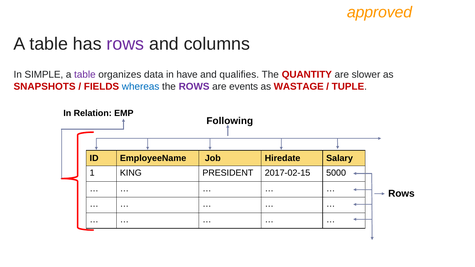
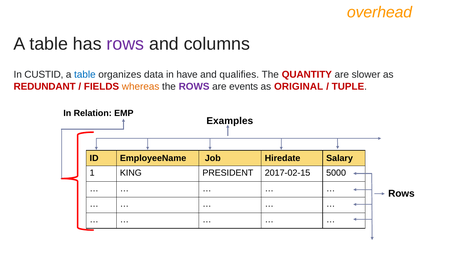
approved: approved -> overhead (380, 12)
SIMPLE: SIMPLE -> CUSTID (44, 75)
table colour: purple -> blue (85, 75)
SNAPSHOTS: SNAPSHOTS -> REDUNDANT (45, 87)
whereas colour: blue -> orange (141, 87)
WASTAGE: WASTAGE -> ORIGINAL (299, 87)
Following: Following -> Examples (230, 121)
